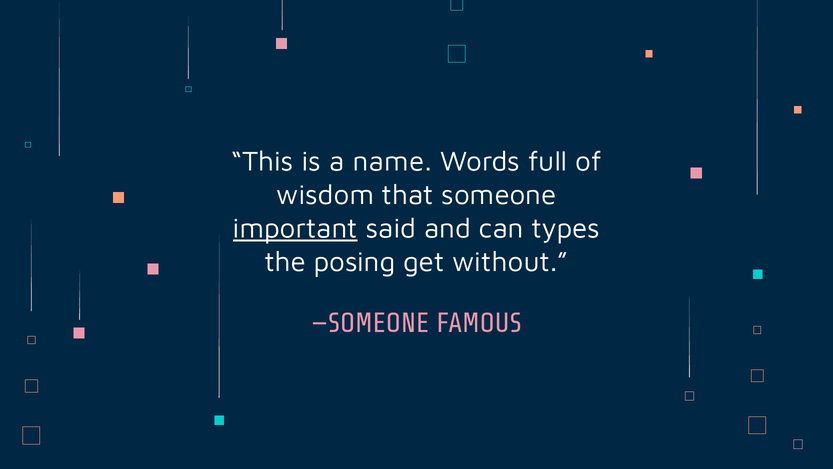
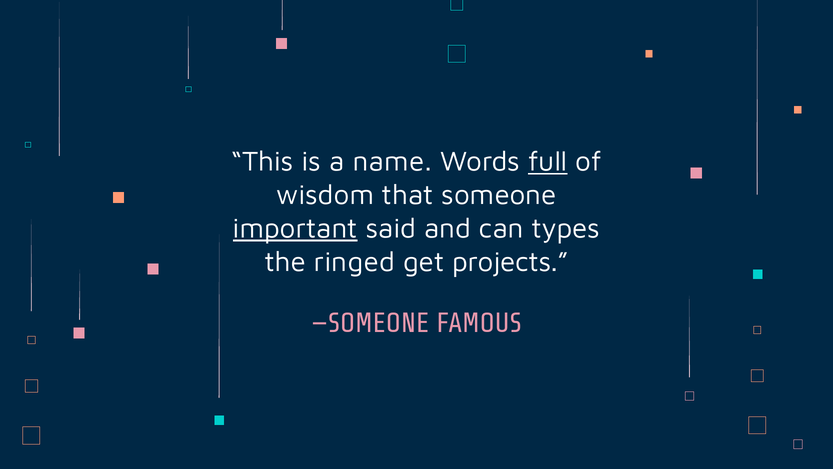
full underline: none -> present (548, 162)
posing: posing -> ringed (354, 262)
without: without -> projects (510, 262)
